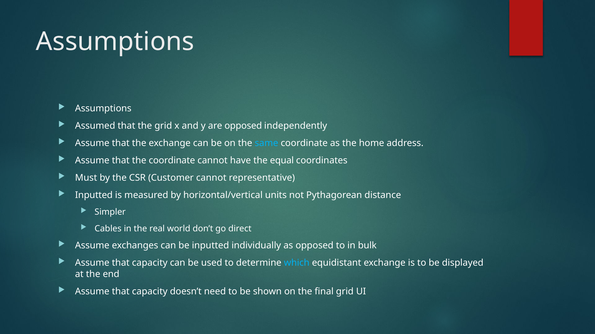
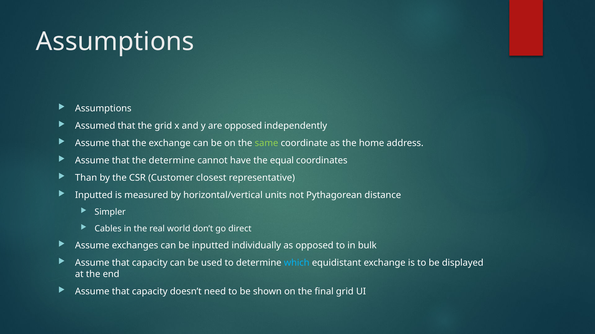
same colour: light blue -> light green (266, 143)
the coordinate: coordinate -> determine (172, 161)
Must: Must -> Than (86, 178)
Customer cannot: cannot -> closest (211, 178)
